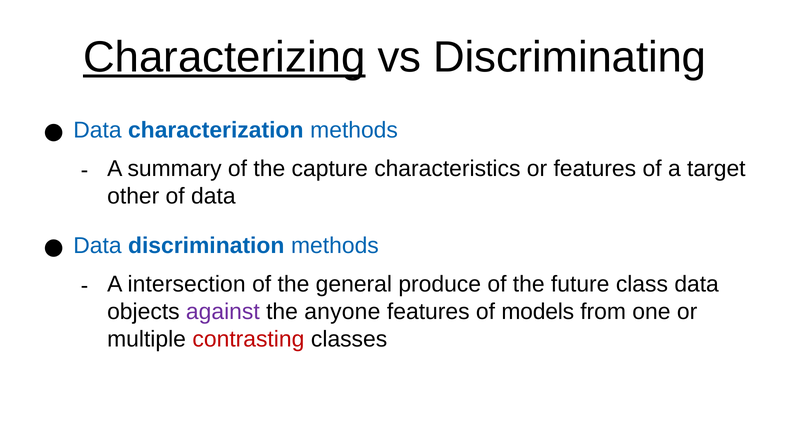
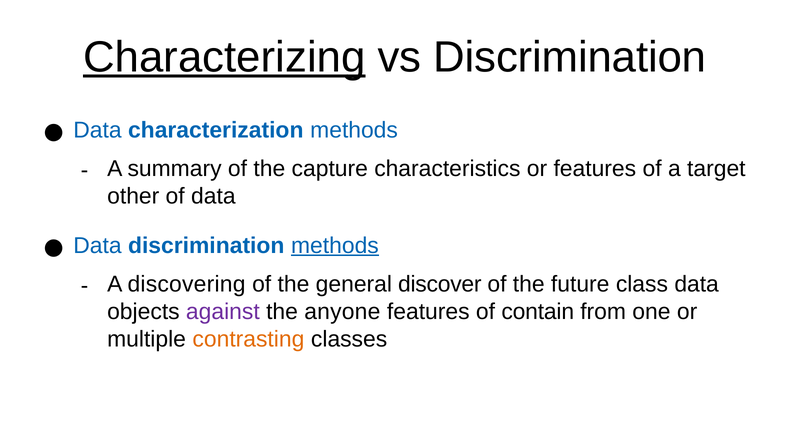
vs Discriminating: Discriminating -> Discrimination (570, 57)
methods underline: none -> present (335, 246)
intersection: intersection -> discovering (187, 285)
produce: produce -> discover (440, 285)
models: models -> contain (538, 312)
contrasting colour: red -> orange (248, 339)
